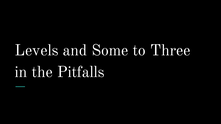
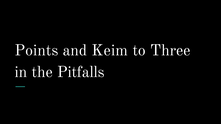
Levels: Levels -> Points (36, 50)
Some: Some -> Keim (110, 50)
